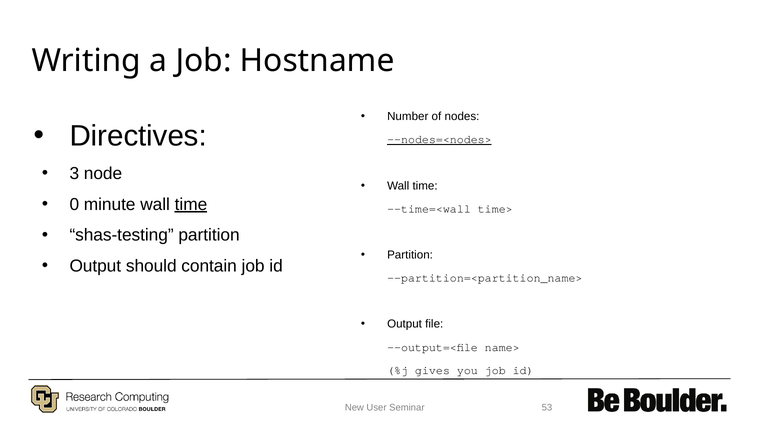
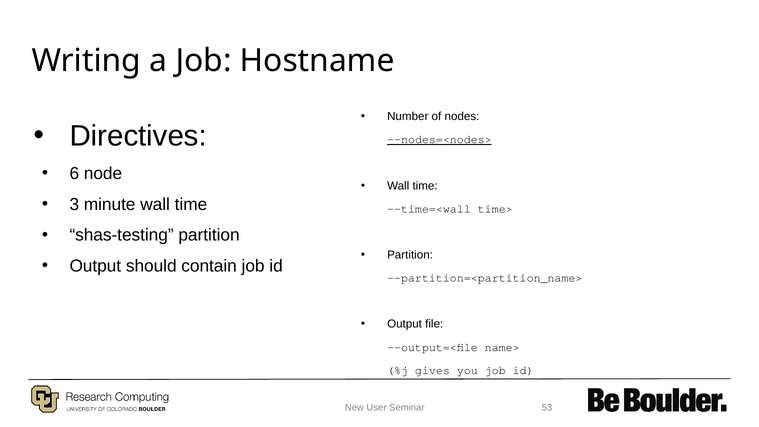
3: 3 -> 6 (74, 173)
0: 0 -> 3 (74, 204)
time underline: present -> none (191, 204)
